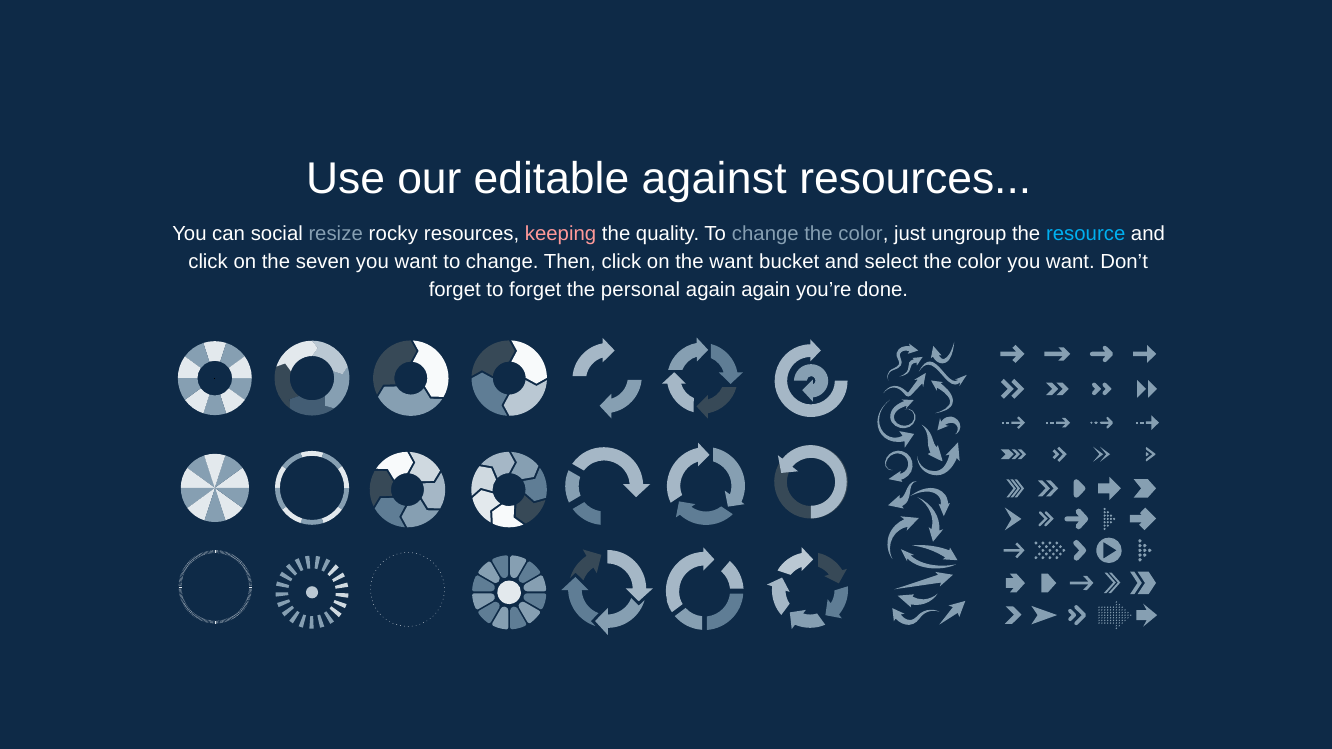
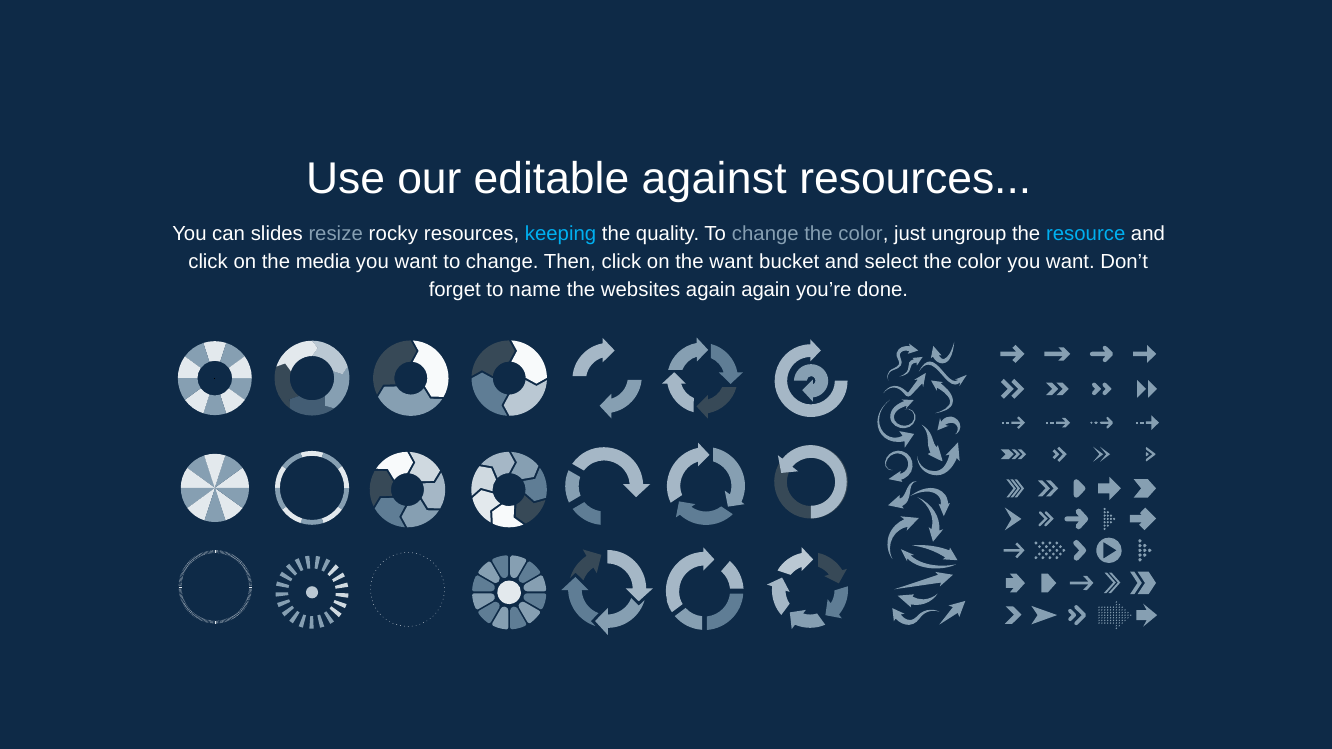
social: social -> slides (277, 234)
keeping colour: pink -> light blue (561, 234)
seven: seven -> media (323, 262)
to forget: forget -> name (535, 290)
personal: personal -> websites (641, 290)
